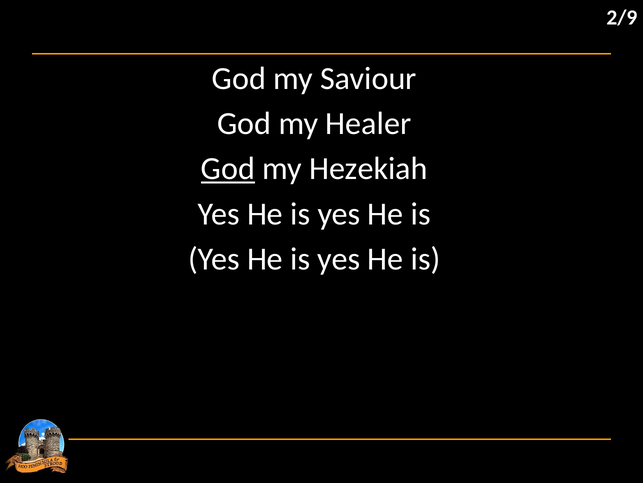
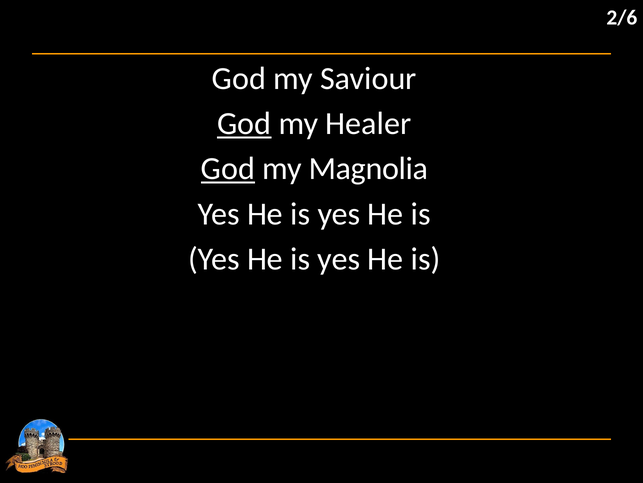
2/9: 2/9 -> 2/6 (622, 18)
God underline: none -> present (244, 124)
Hezekiah: Hezekiah -> Magnolia (369, 169)
